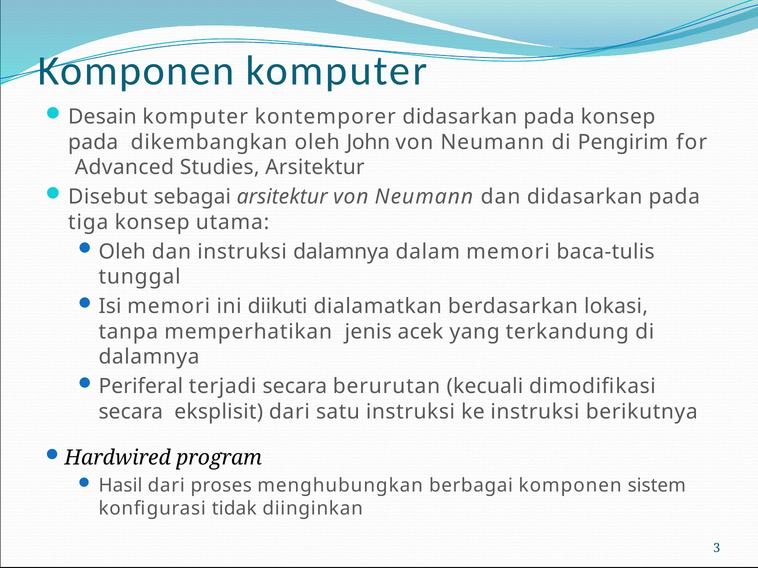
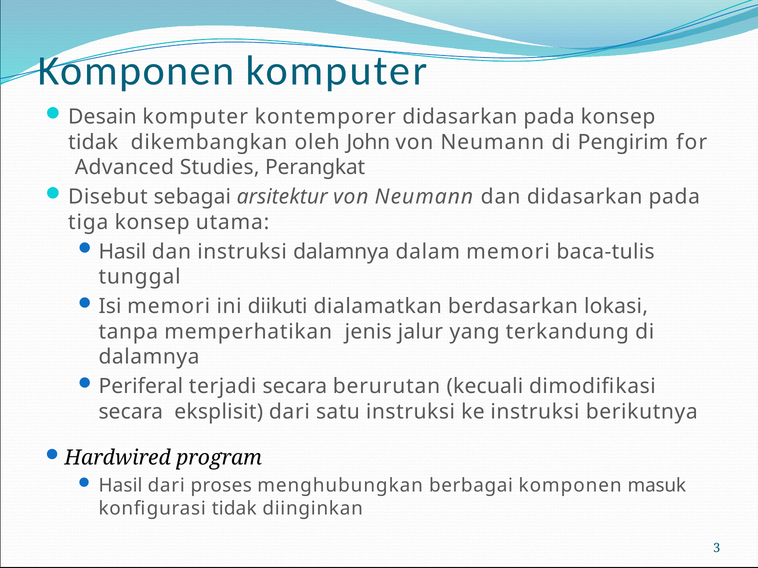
pada: pada -> tidak (93, 142)
Studies Arsitektur: Arsitektur -> Perangkat (315, 168)
Oleh: Oleh -> Hasil (122, 252)
acek: acek -> jalur (420, 332)
sistem: sistem -> masuk (657, 486)
